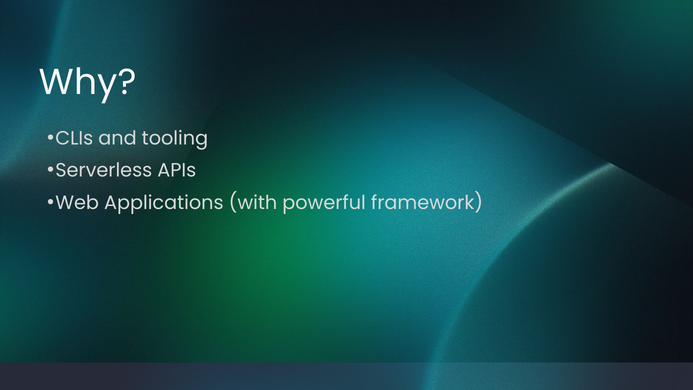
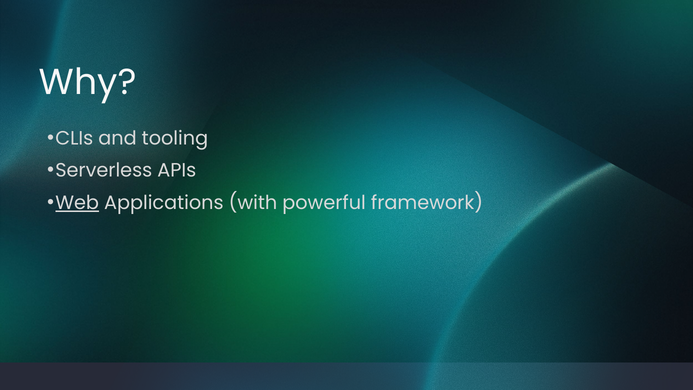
Web underline: none -> present (77, 203)
